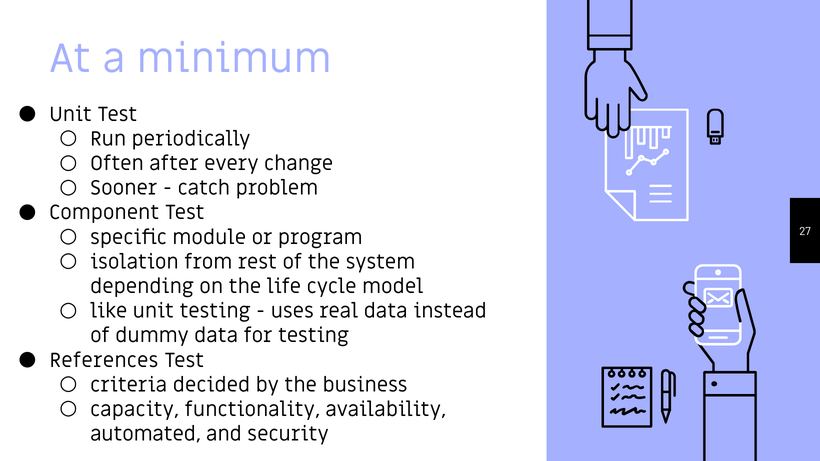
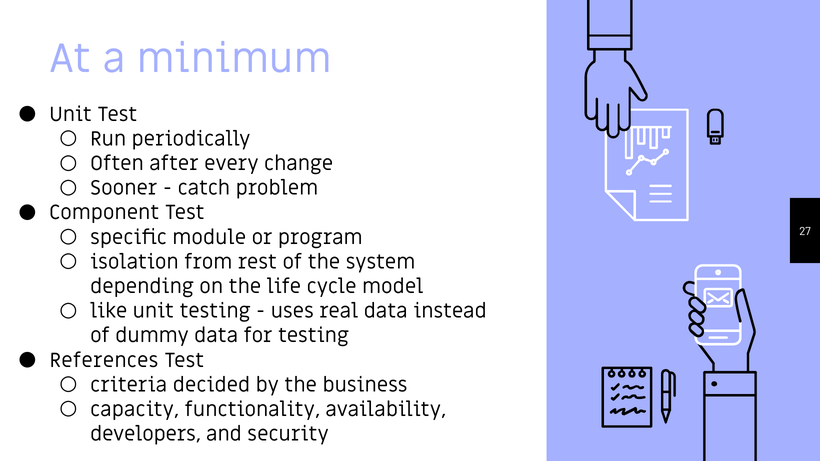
automated: automated -> developers (145, 434)
